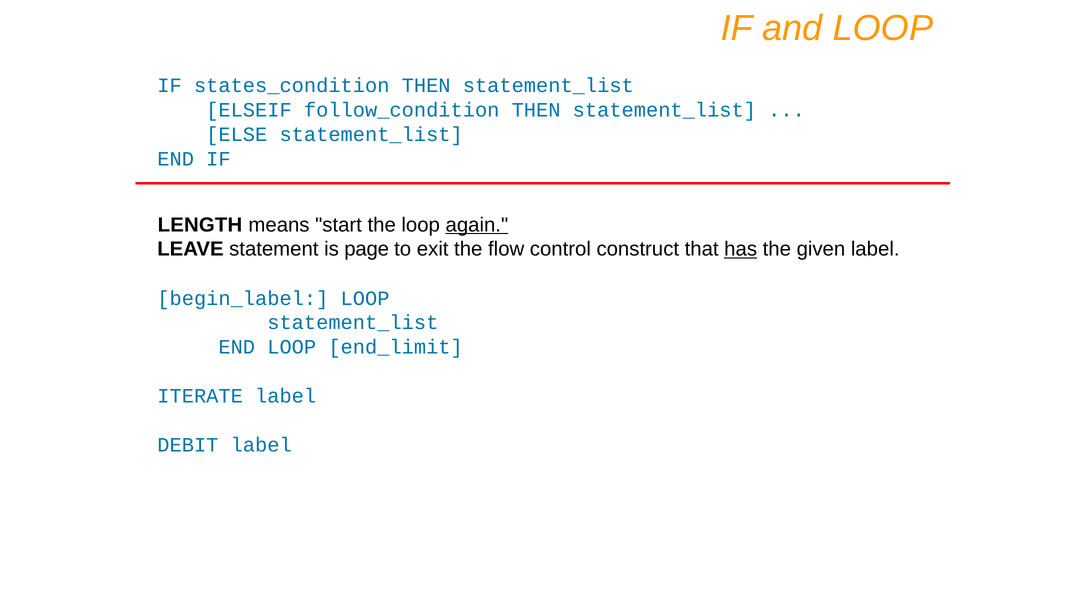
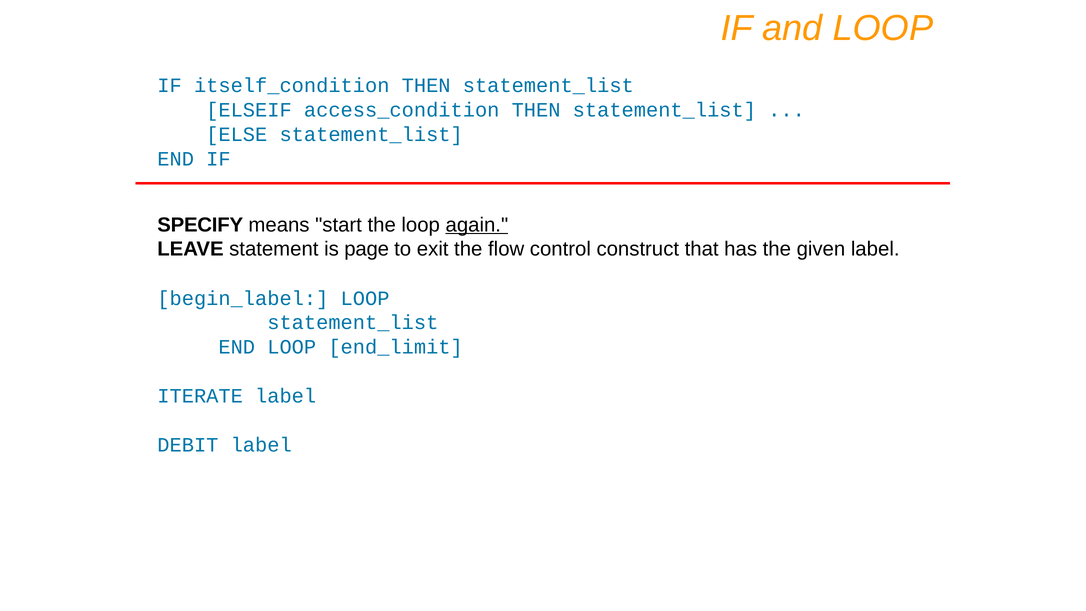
states_condition: states_condition -> itself_condition (292, 86)
follow_condition: follow_condition -> access_condition (402, 110)
LENGTH: LENGTH -> SPECIFY (200, 225)
has underline: present -> none (741, 249)
